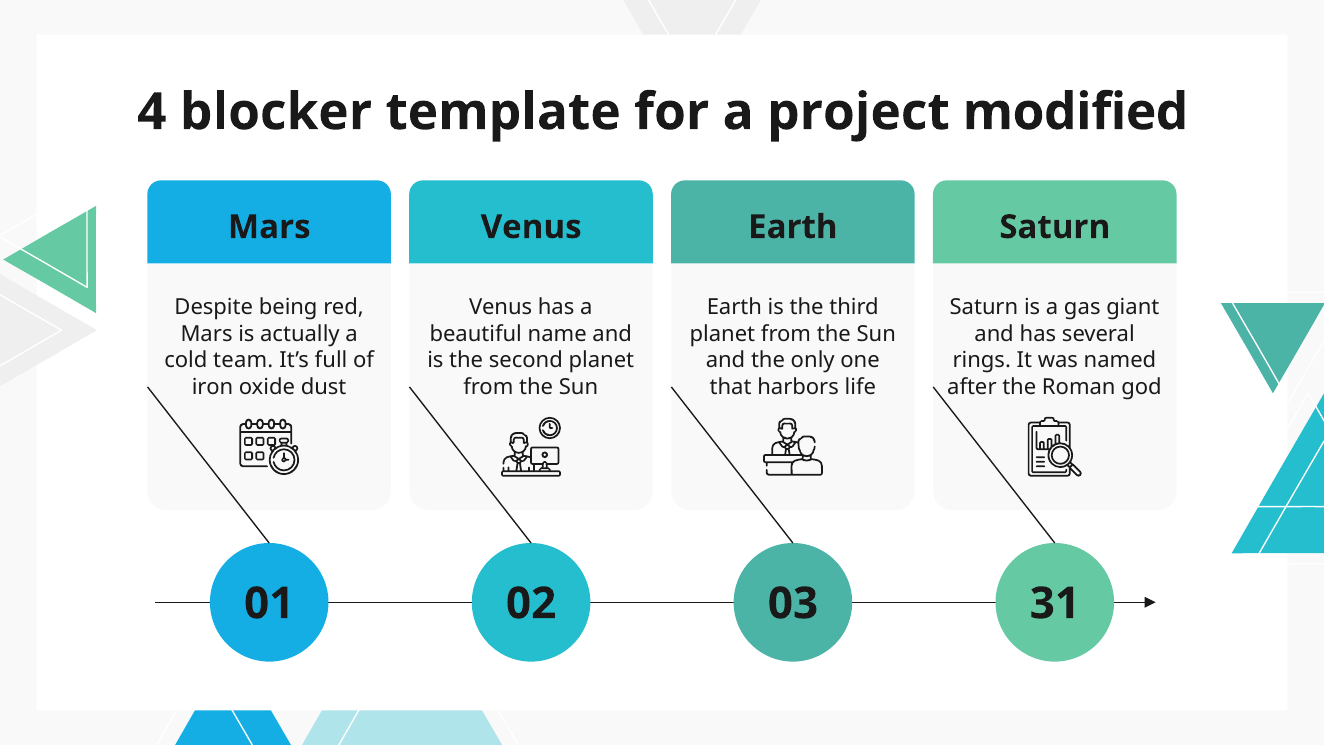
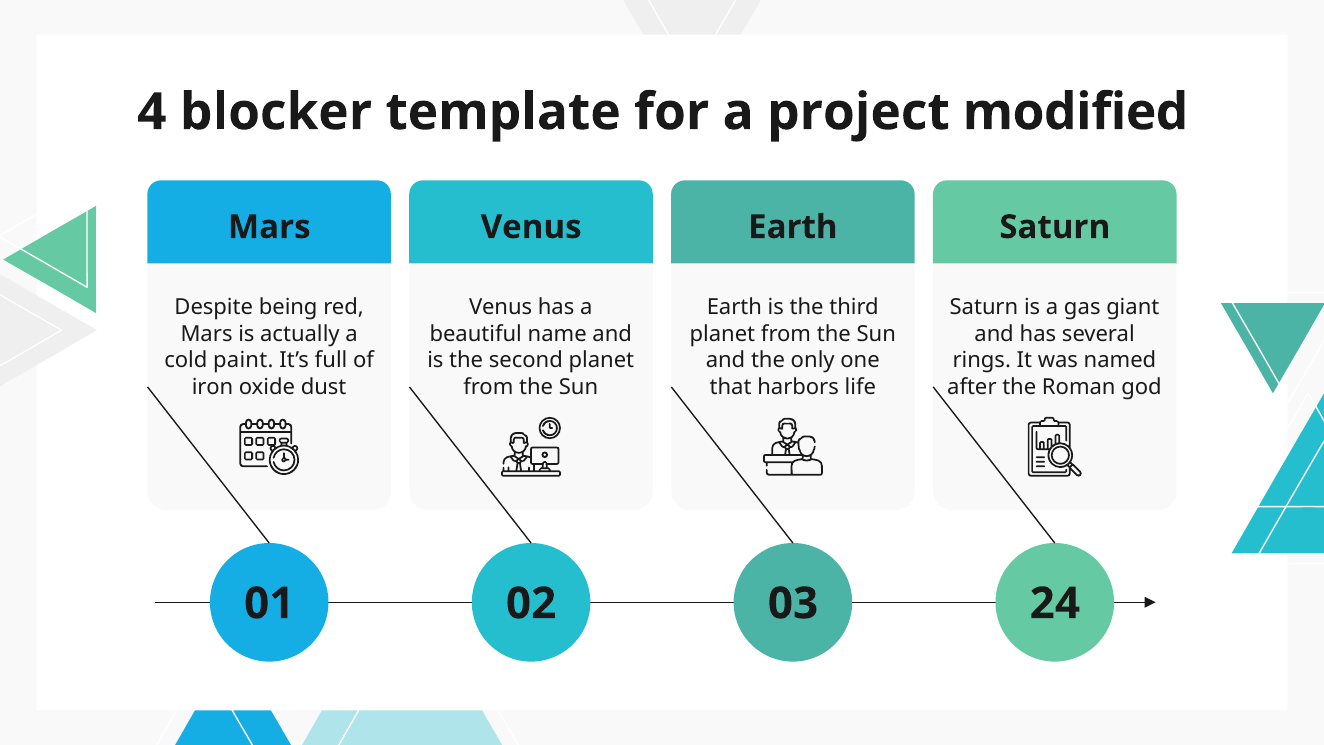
team: team -> paint (243, 360)
31: 31 -> 24 (1055, 603)
